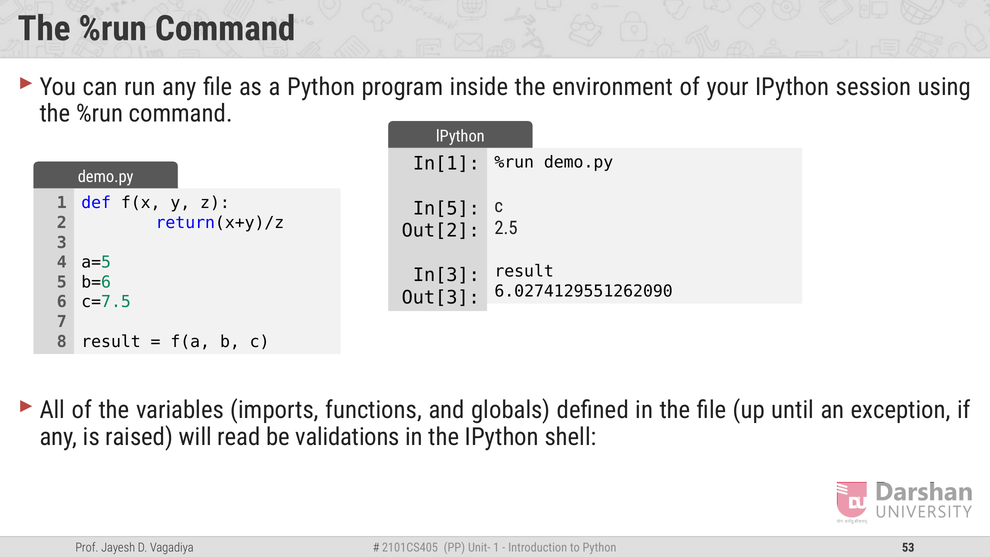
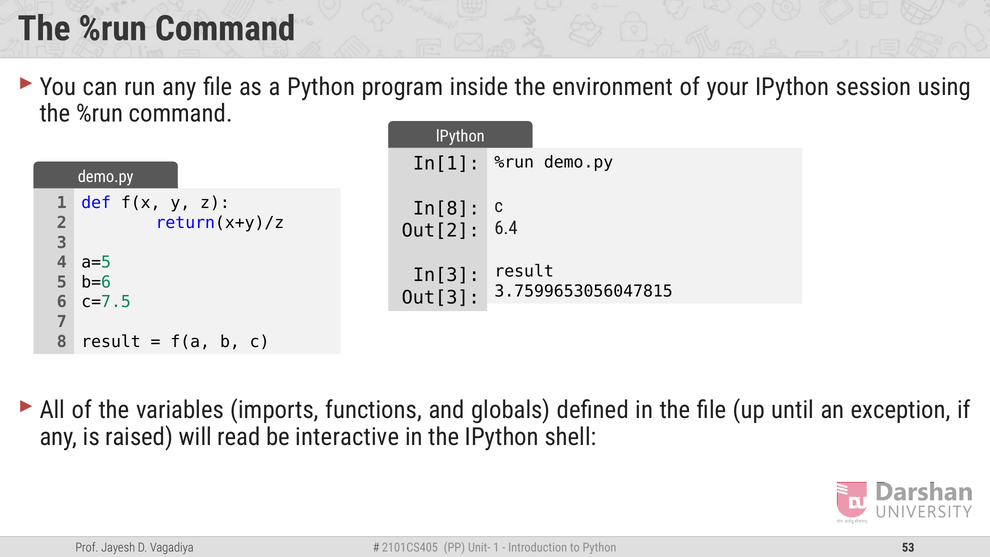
In[5: In[5 -> In[8 (446, 208)
2.5: 2.5 -> 6.4 (506, 228)
6.0274129551262090: 6.0274129551262090 -> 3.7599653056047815 (584, 291)
validations: validations -> interactive (347, 437)
